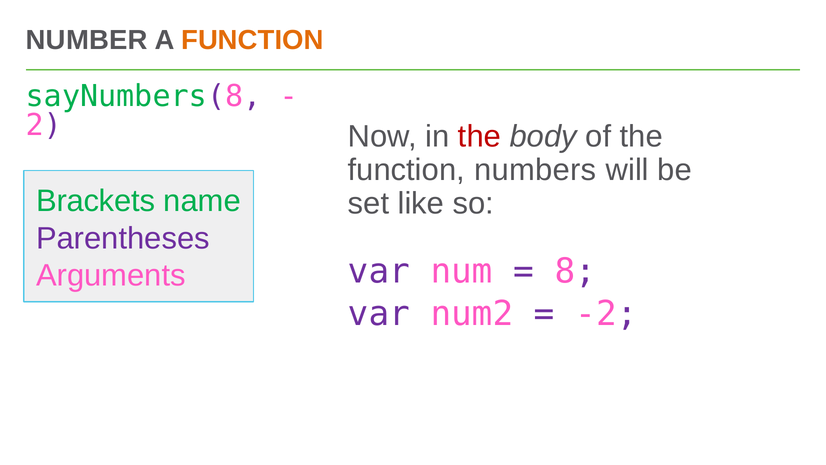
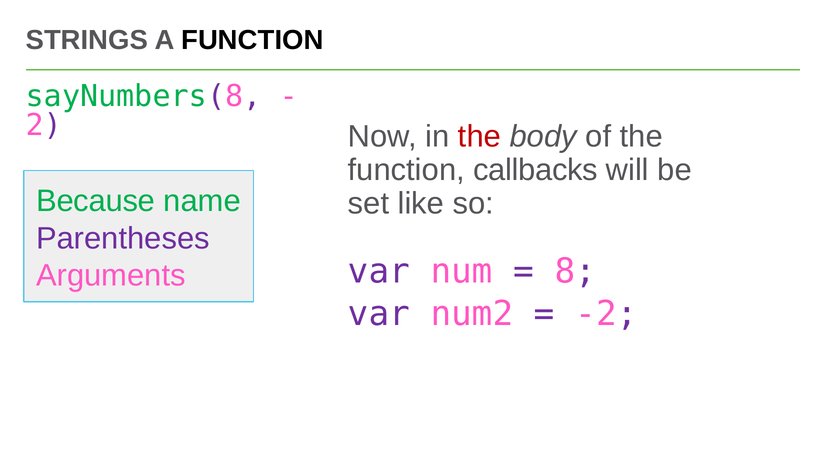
NUMBER: NUMBER -> STRINGS (87, 40)
FUNCTION colour: orange -> black (252, 40)
numbers: numbers -> callbacks (536, 170)
Brackets: Brackets -> Because (96, 201)
